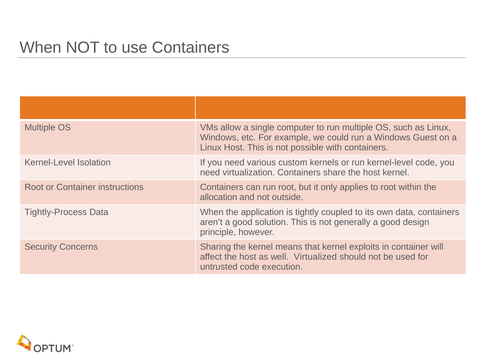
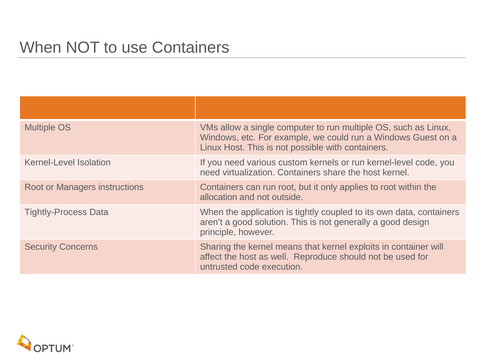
or Container: Container -> Managers (76, 188)
Virtualized: Virtualized -> Reproduce (315, 258)
